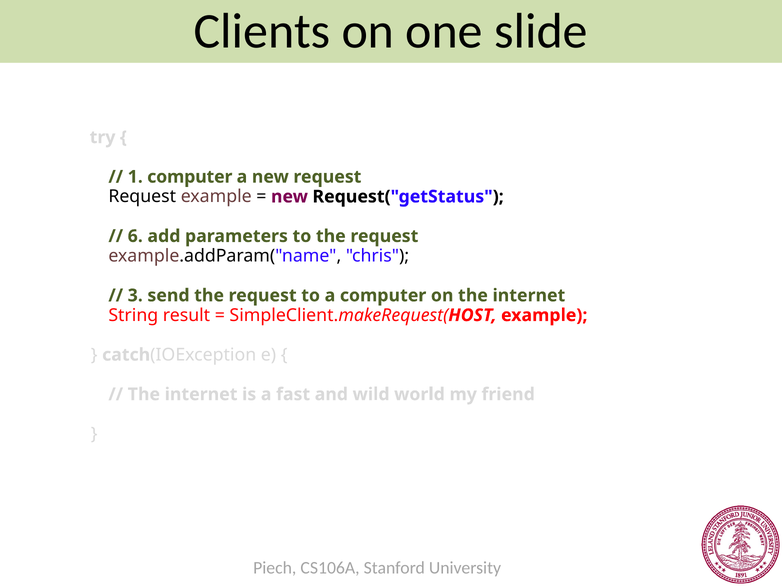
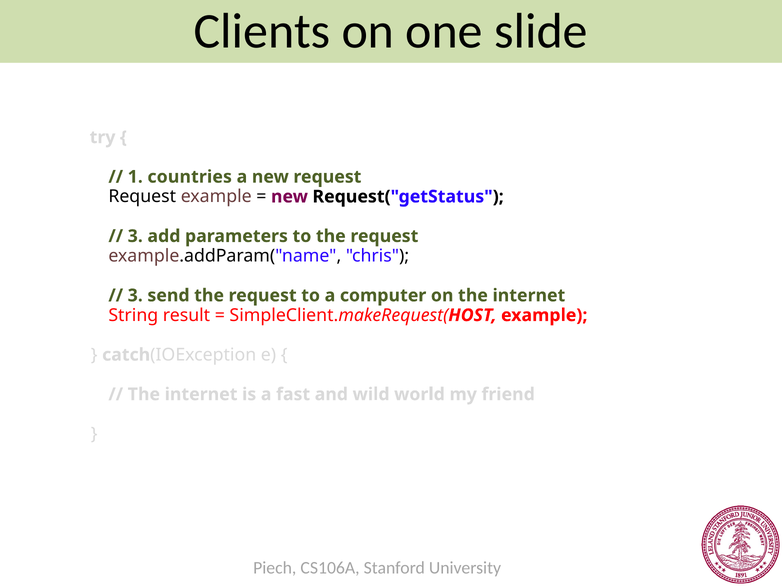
1 computer: computer -> countries (190, 177)
6: 6 -> 3 (135, 236)
